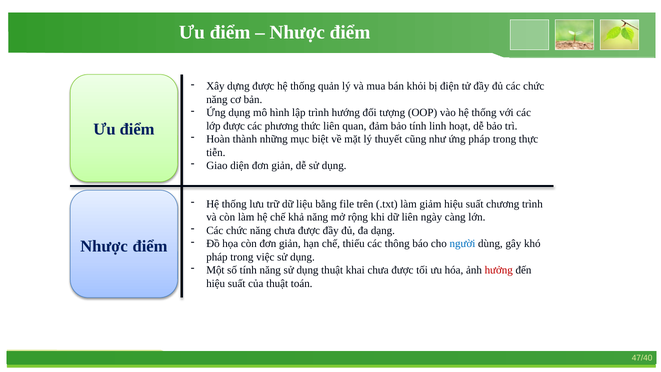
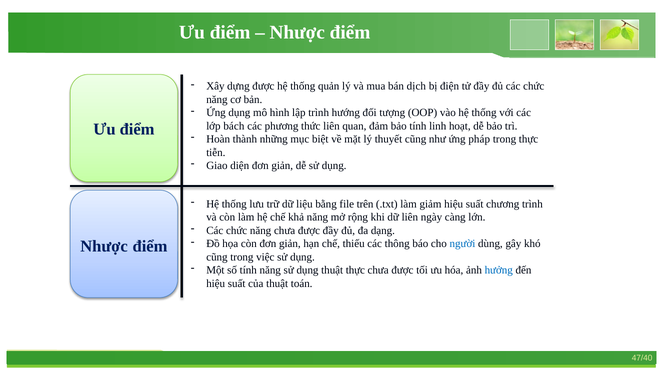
khỏi: khỏi -> dịch (416, 86)
lớp được: được -> bách (234, 126)
pháp: pháp -> cũng (217, 257)
thuật khai: khai -> thực (355, 270)
hưởng colour: red -> blue (499, 270)
